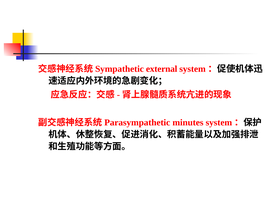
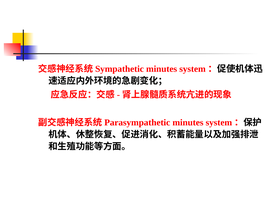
external: external -> minutes (162, 69)
